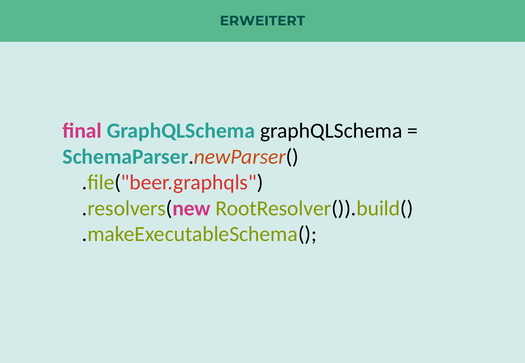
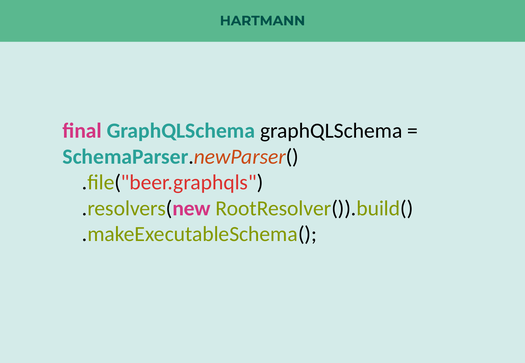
ERWEITERT: ERWEITERT -> HARTMANN (262, 21)
